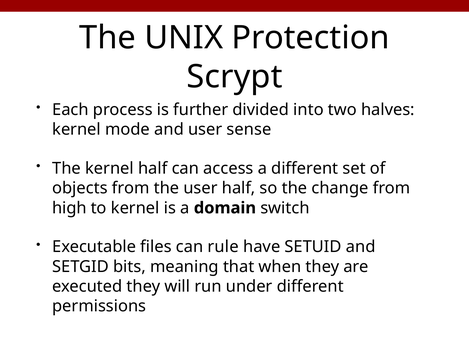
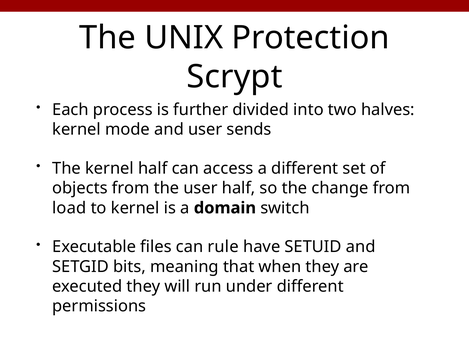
sense: sense -> sends (249, 130)
high: high -> load (69, 208)
